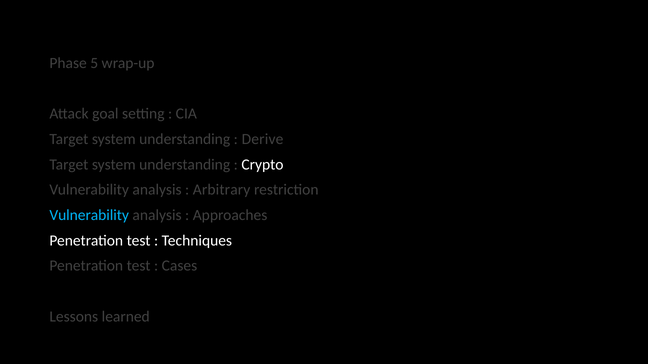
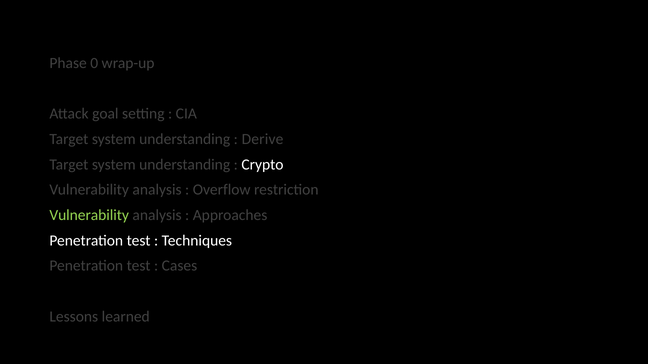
5: 5 -> 0 (94, 63)
Arbitrary: Arbitrary -> Overflow (222, 190)
Vulnerability colour: light blue -> light green (89, 215)
